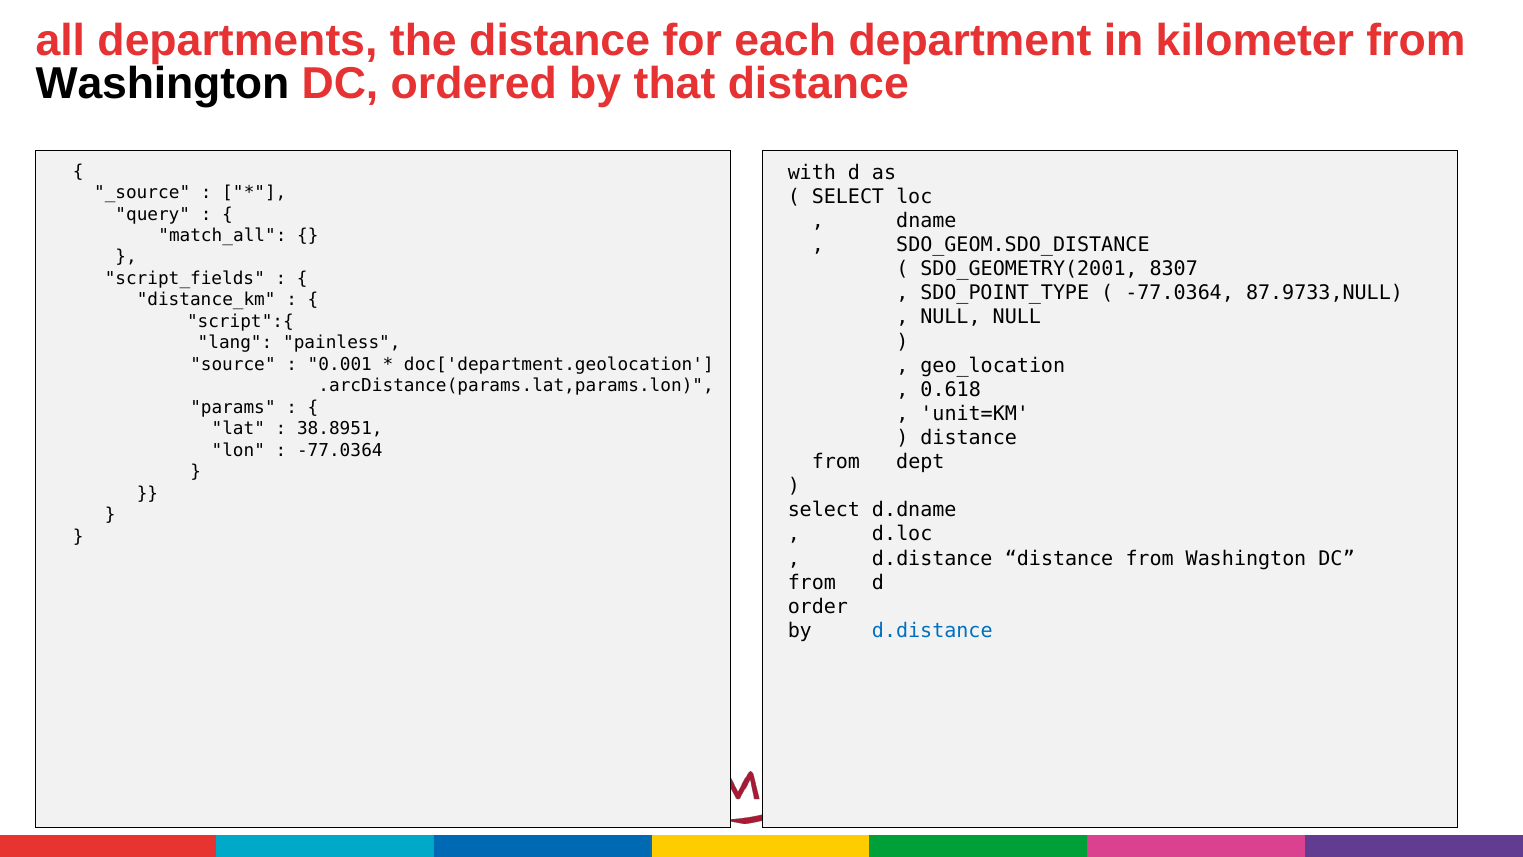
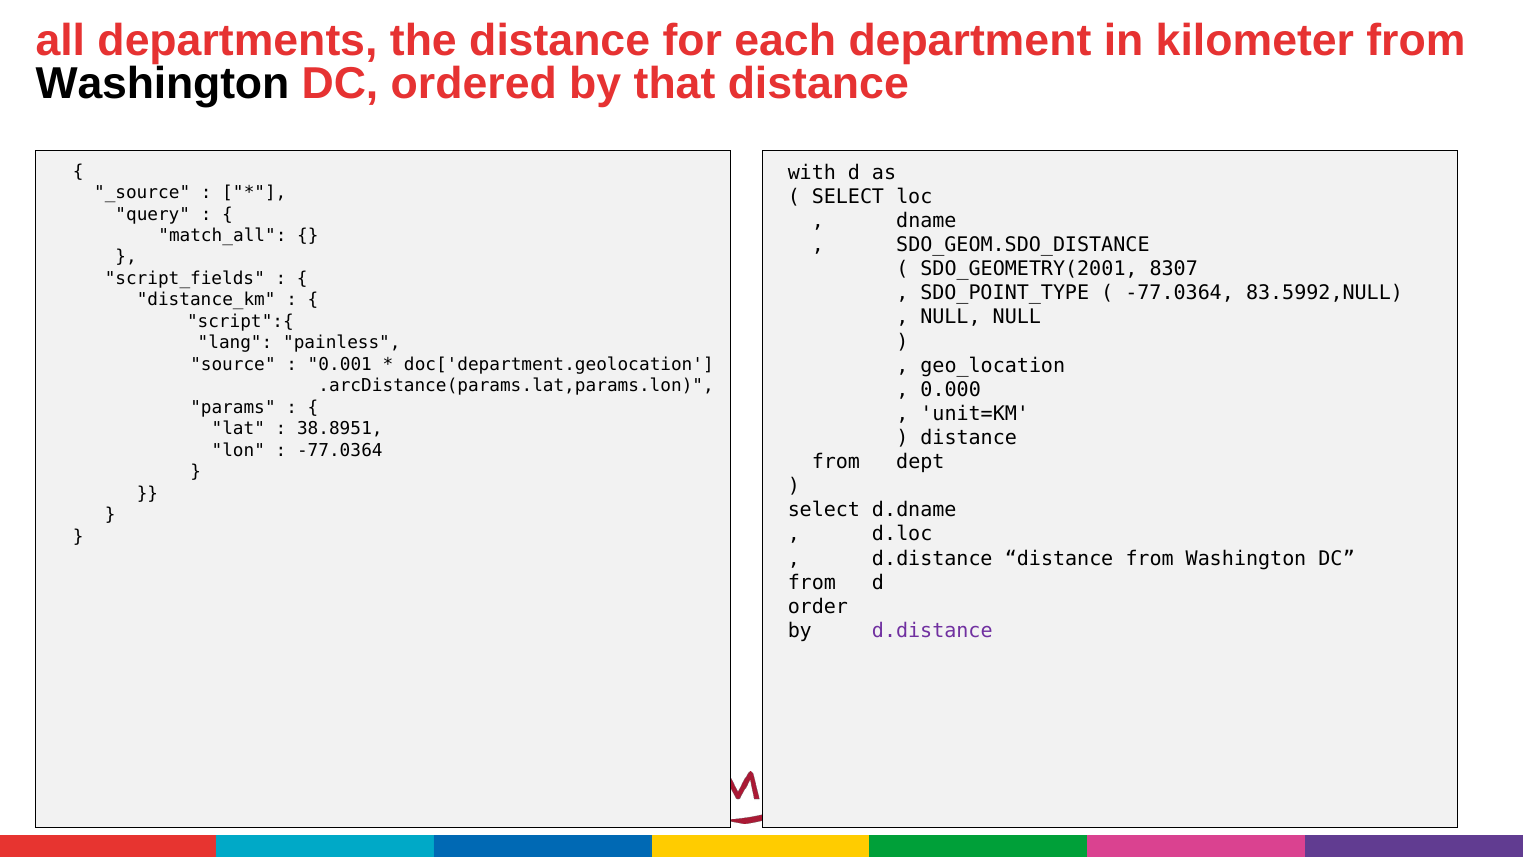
87.9733,NULL: 87.9733,NULL -> 83.5992,NULL (1324, 293)
0.618: 0.618 -> 0.000 (951, 390)
d.distance colour: blue -> purple (932, 631)
